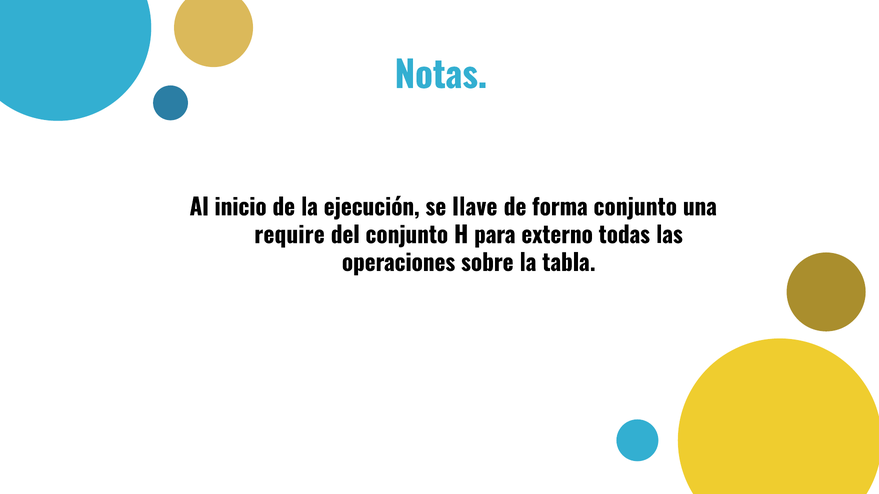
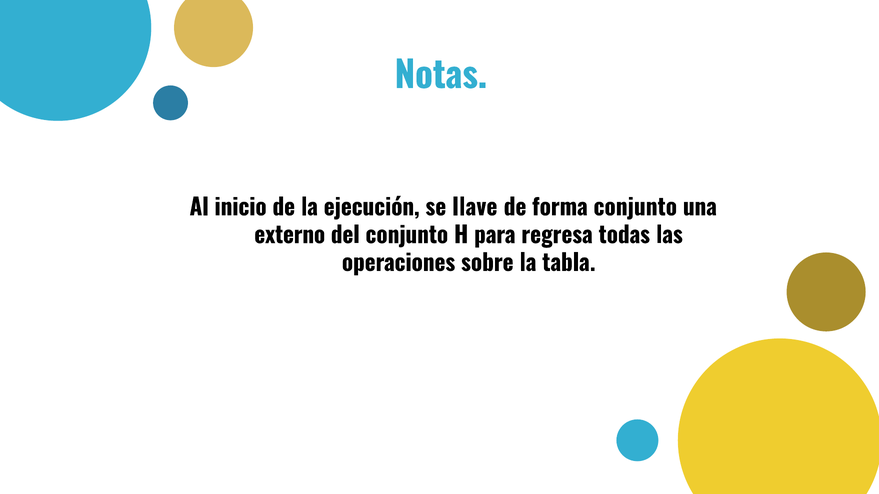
require: require -> externo (290, 236)
externo: externo -> regresa (557, 236)
